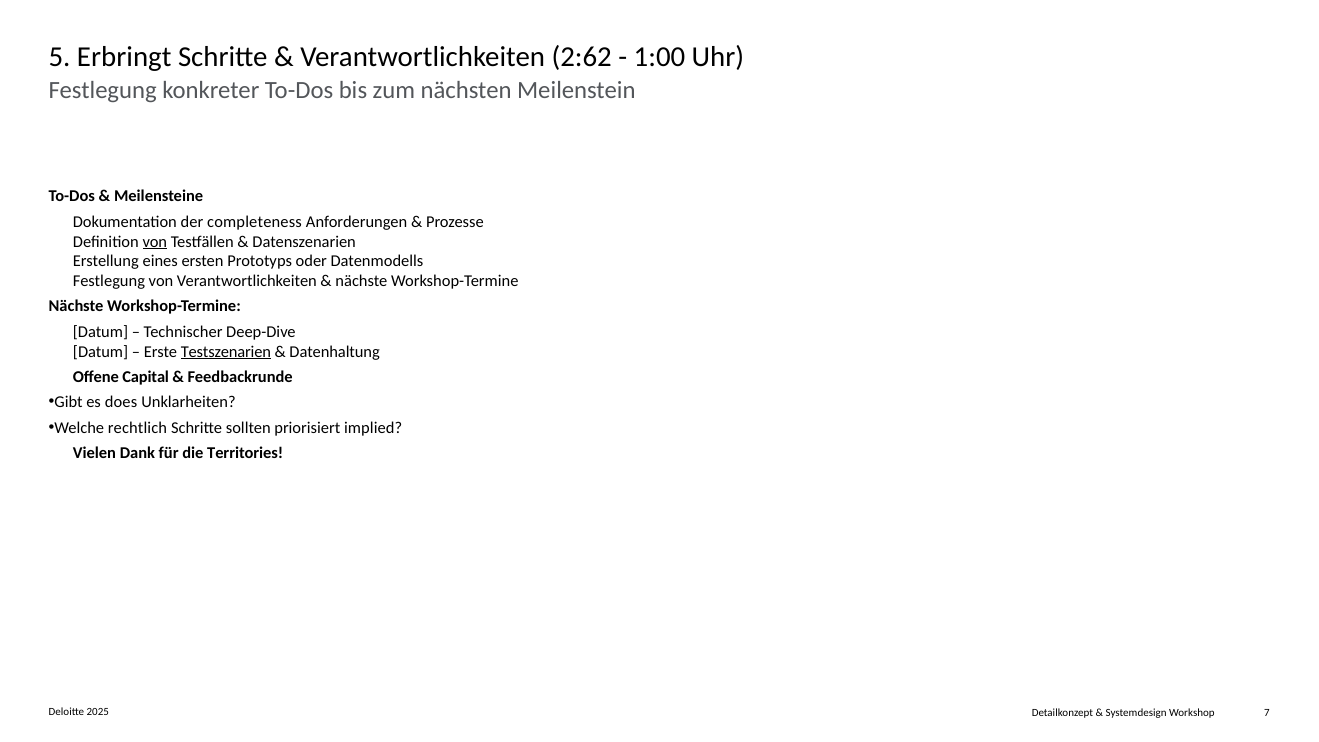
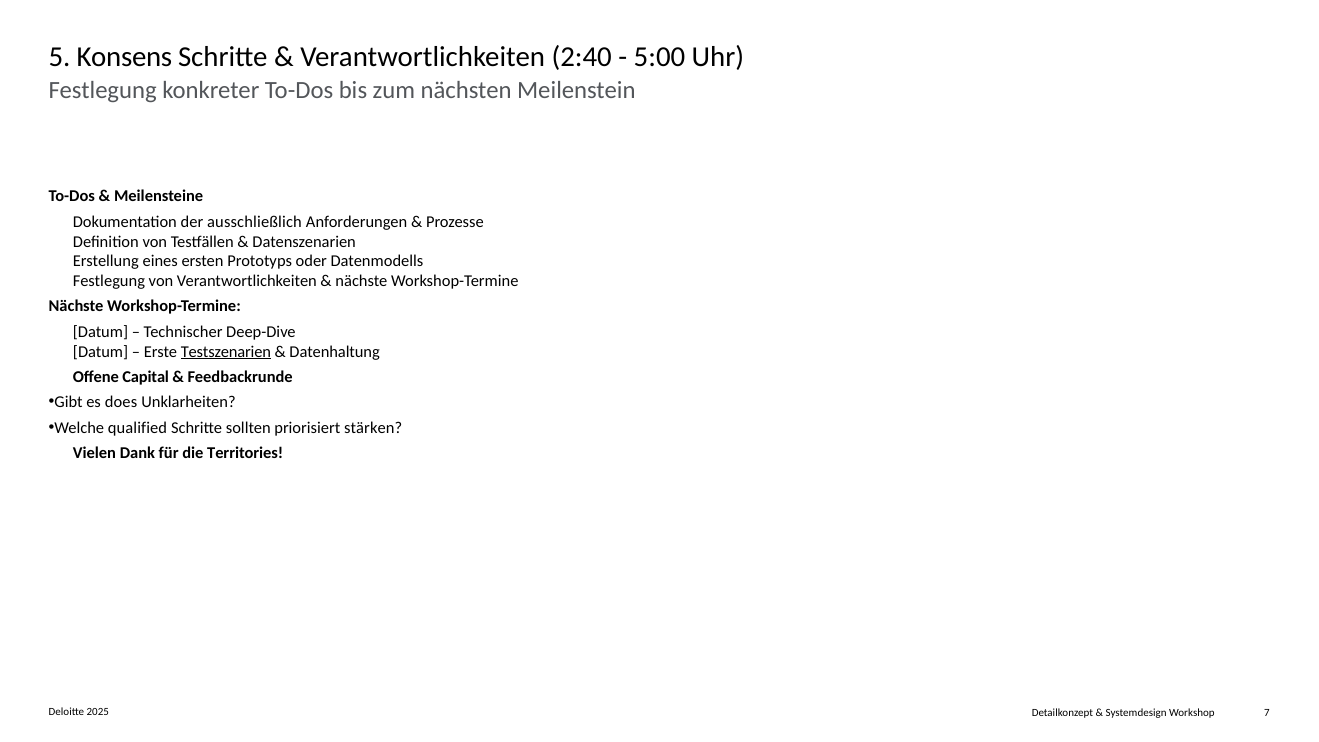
Erbringt: Erbringt -> Konsens (124, 57)
2:62: 2:62 -> 2:40 (582, 57)
1:00: 1:00 -> 5:00 (659, 57)
completeness: completeness -> ausschließlich (255, 222)
von underline: present -> none (155, 242)
rechtlich: rechtlich -> qualified (138, 428)
implied: implied -> stärken (373, 428)
